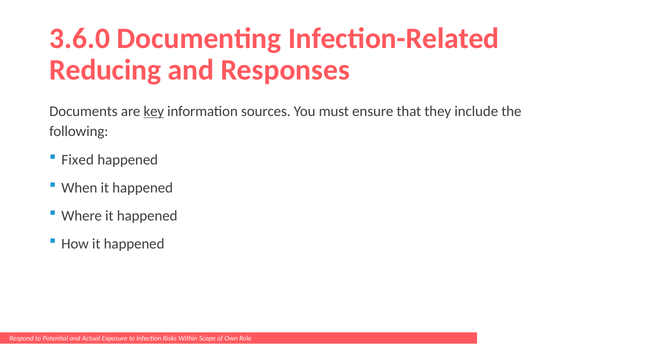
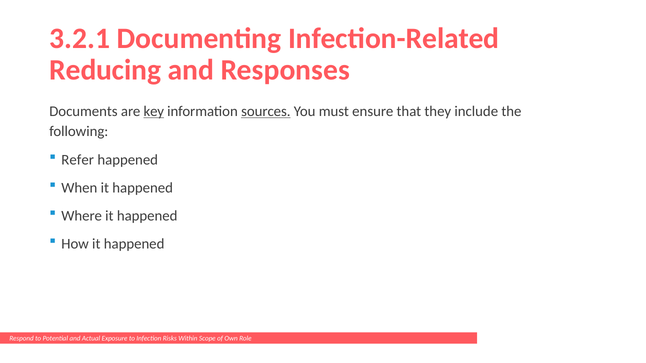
3.6.0: 3.6.0 -> 3.2.1 (80, 38)
sources underline: none -> present (266, 112)
Fixed: Fixed -> Refer (78, 160)
